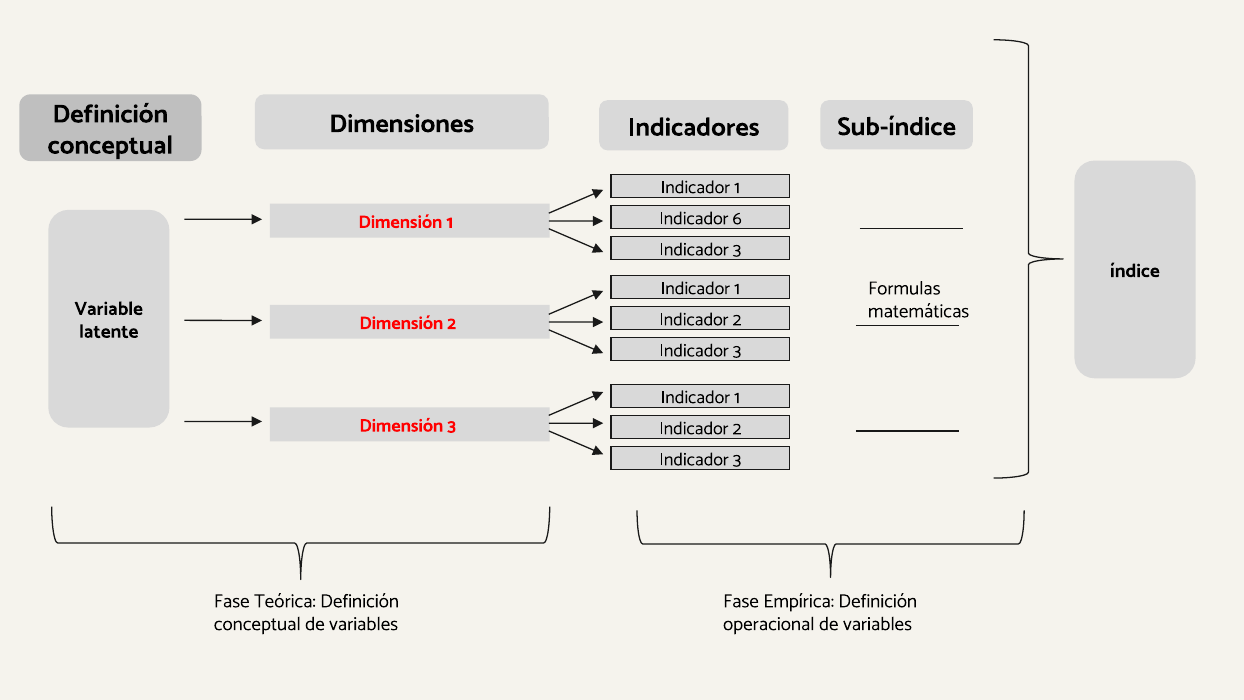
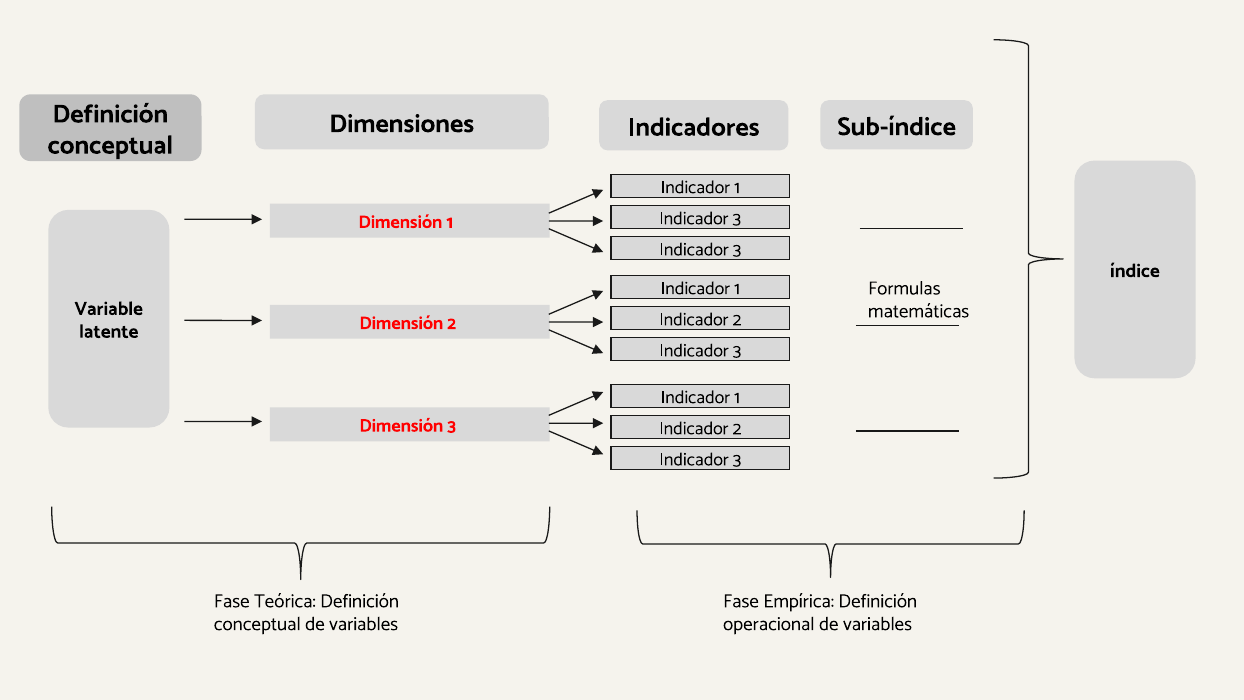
6: 6 -> 3 (737, 218)
